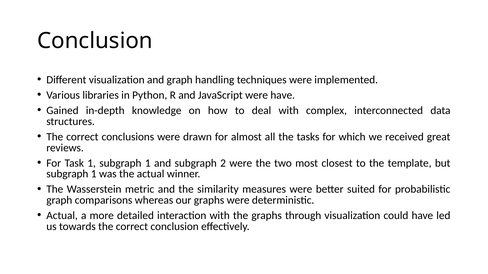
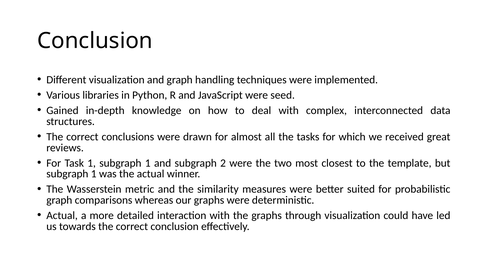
were have: have -> seed (283, 95)
